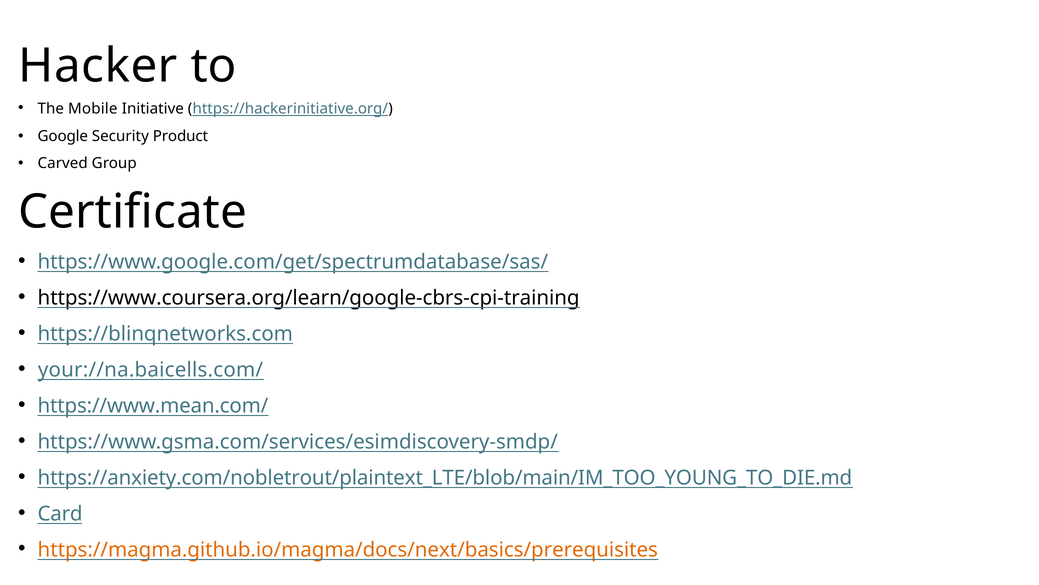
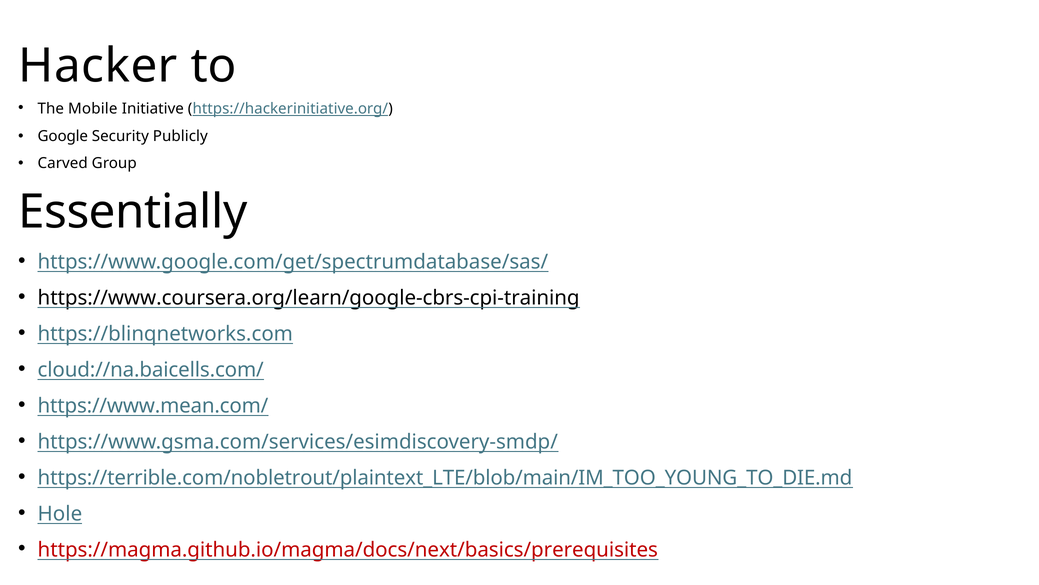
Product: Product -> Publicly (180, 136)
Certificate: Certificate -> Essentially (133, 212)
your://na.baicells.com/: your://na.baicells.com/ -> cloud://na.baicells.com/ (151, 370)
https://anxiety.com/nobletrout/plaintext_LTE/blob/main/IM_TOO_YOUNG_TO_DIE.md: https://anxiety.com/nobletrout/plaintext_LTE/blob/main/IM_TOO_YOUNG_TO_DIE.md -> https://terrible.com/nobletrout/plaintext_LTE/blob/main/IM_TOO_YOUNG_TO_DIE.md (445, 477)
Card: Card -> Hole (60, 513)
https://magma.github.io/magma/docs/next/basics/prerequisites colour: orange -> red (348, 549)
